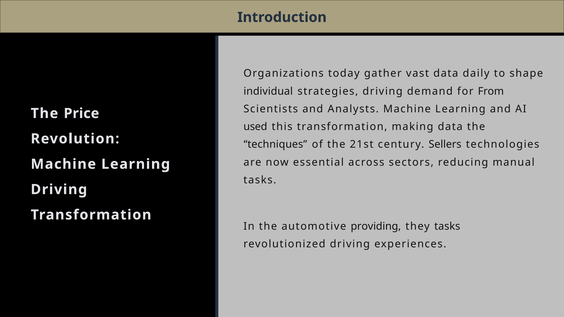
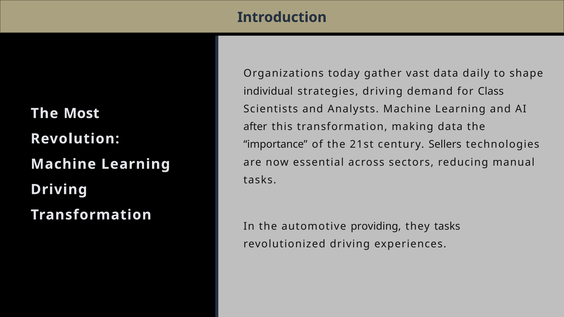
From: From -> Class (491, 91)
Price: Price -> Most (81, 113)
used: used -> after (255, 127)
techniques: techniques -> importance (275, 145)
